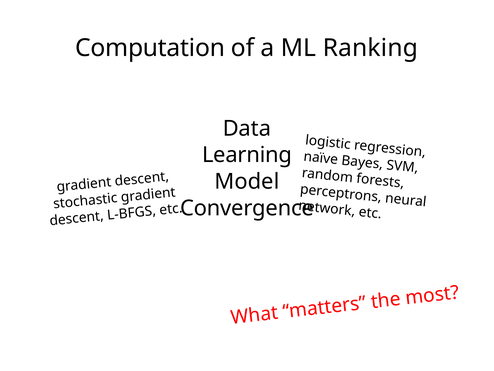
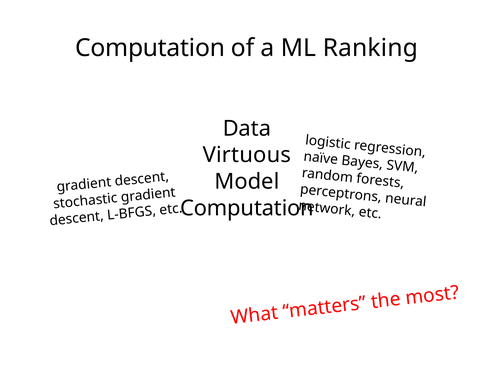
Learning: Learning -> Virtuous (247, 155)
Convergence: Convergence -> Computation (247, 208)
